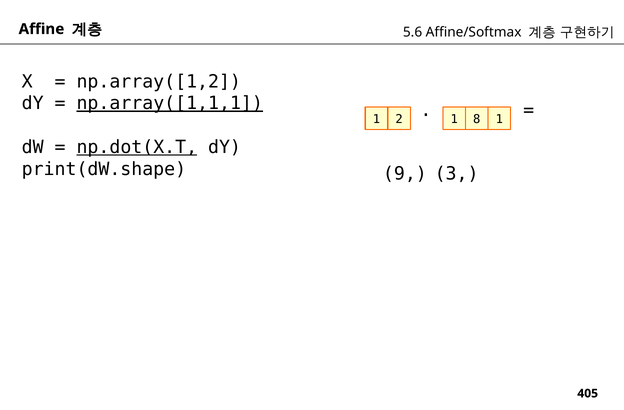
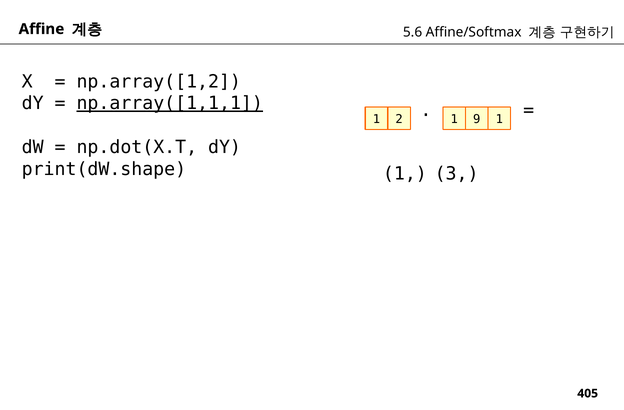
8: 8 -> 9 (477, 119)
np.dot(X.T underline: present -> none (137, 147)
9: 9 -> 1 (405, 174)
